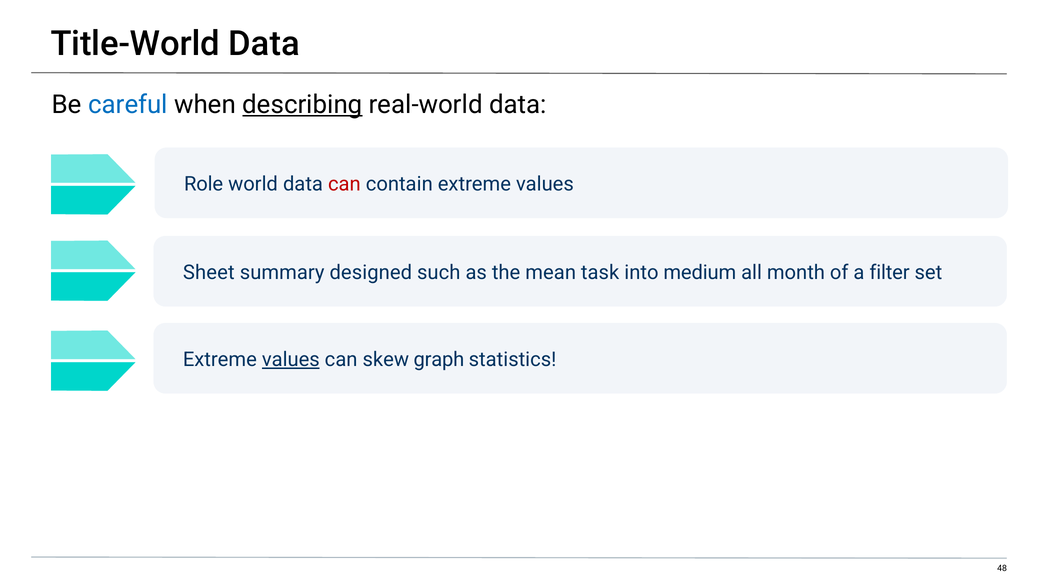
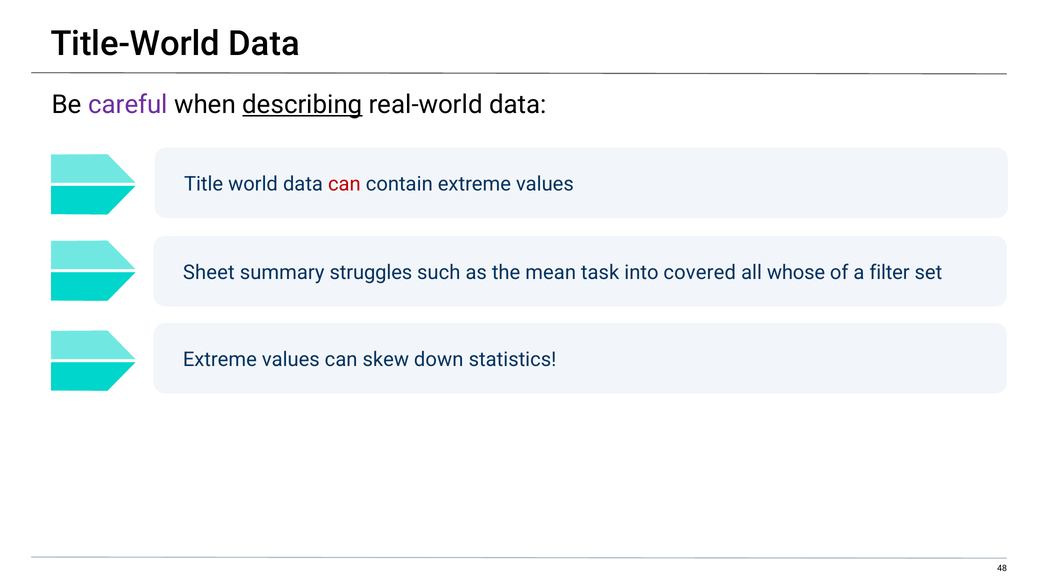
careful colour: blue -> purple (128, 105)
Role: Role -> Title (204, 184)
designed: designed -> struggles (371, 273)
medium: medium -> covered (700, 273)
month: month -> whose (796, 273)
values underline: present -> none (291, 360)
graph: graph -> down (439, 360)
